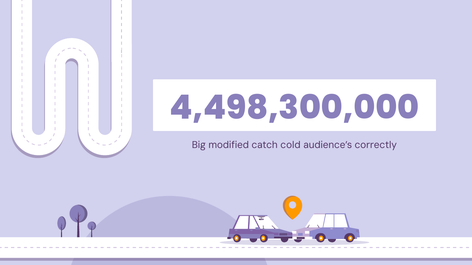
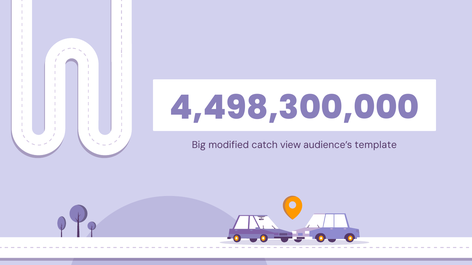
cold: cold -> view (291, 145)
correctly: correctly -> template (376, 145)
